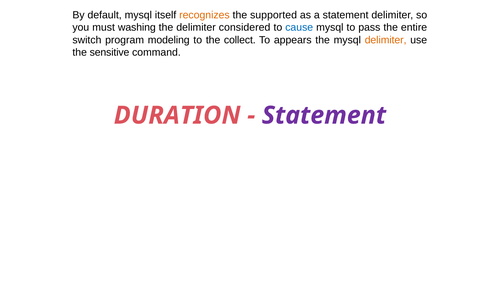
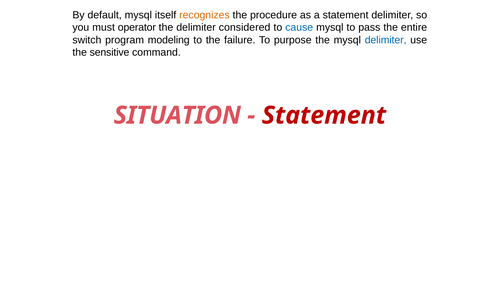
supported: supported -> procedure (274, 15)
washing: washing -> operator (137, 28)
collect: collect -> failure (240, 40)
appears: appears -> purpose (293, 40)
delimiter colour: orange -> blue (386, 40)
DURATION: DURATION -> SITUATION (177, 115)
Statement colour: purple -> red (324, 115)
